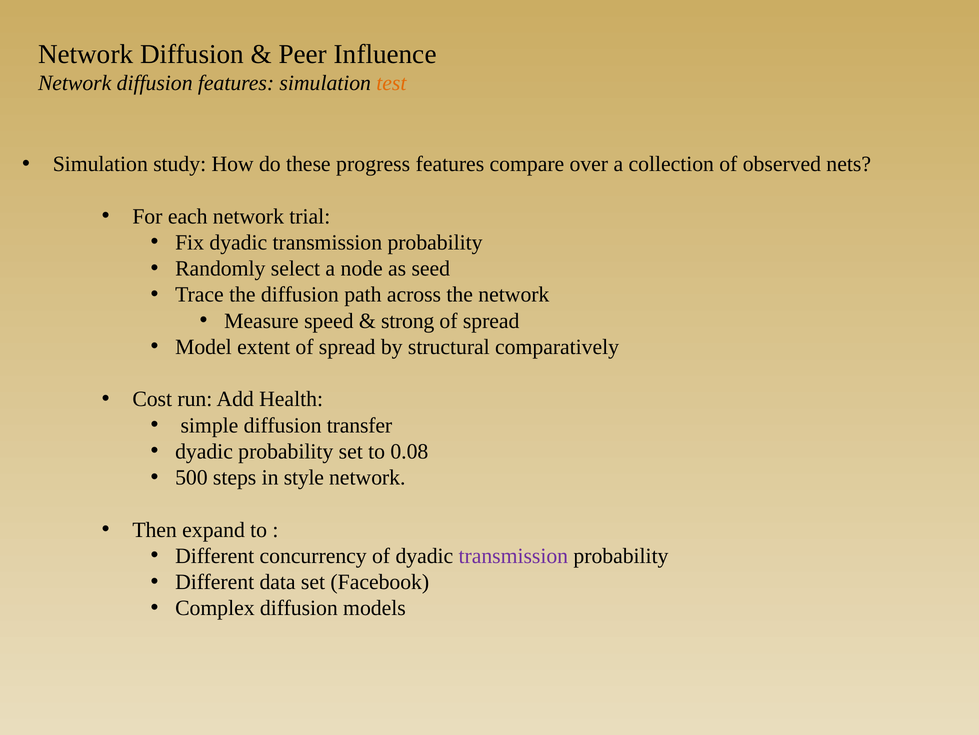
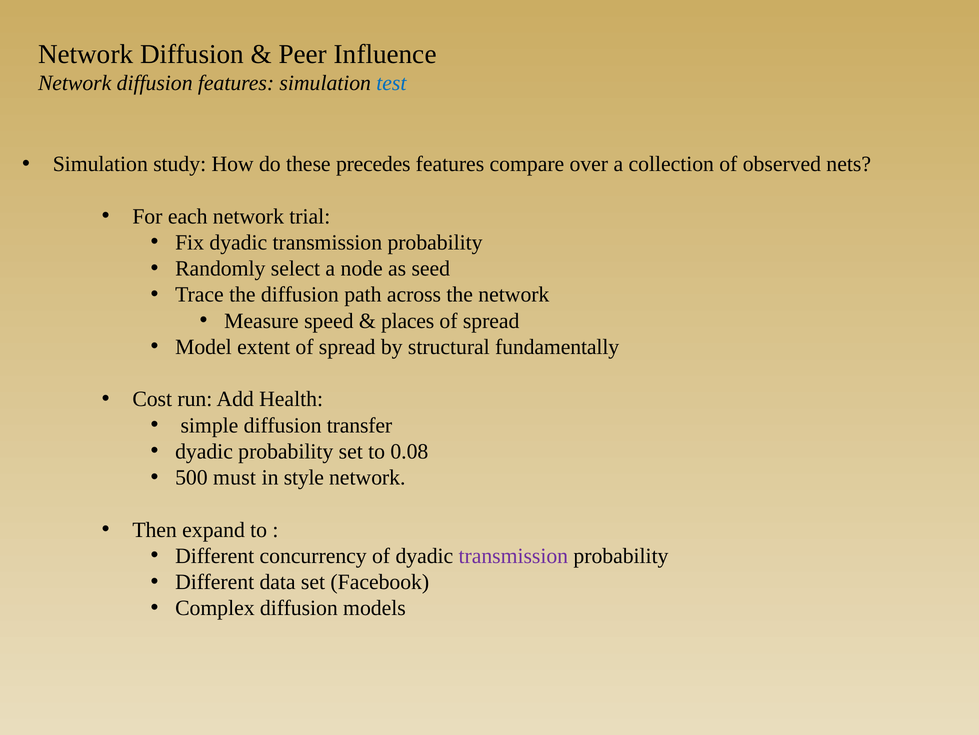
test colour: orange -> blue (391, 83)
progress: progress -> precedes (373, 164)
strong: strong -> places (408, 321)
comparatively: comparatively -> fundamentally (557, 347)
steps: steps -> must (235, 477)
